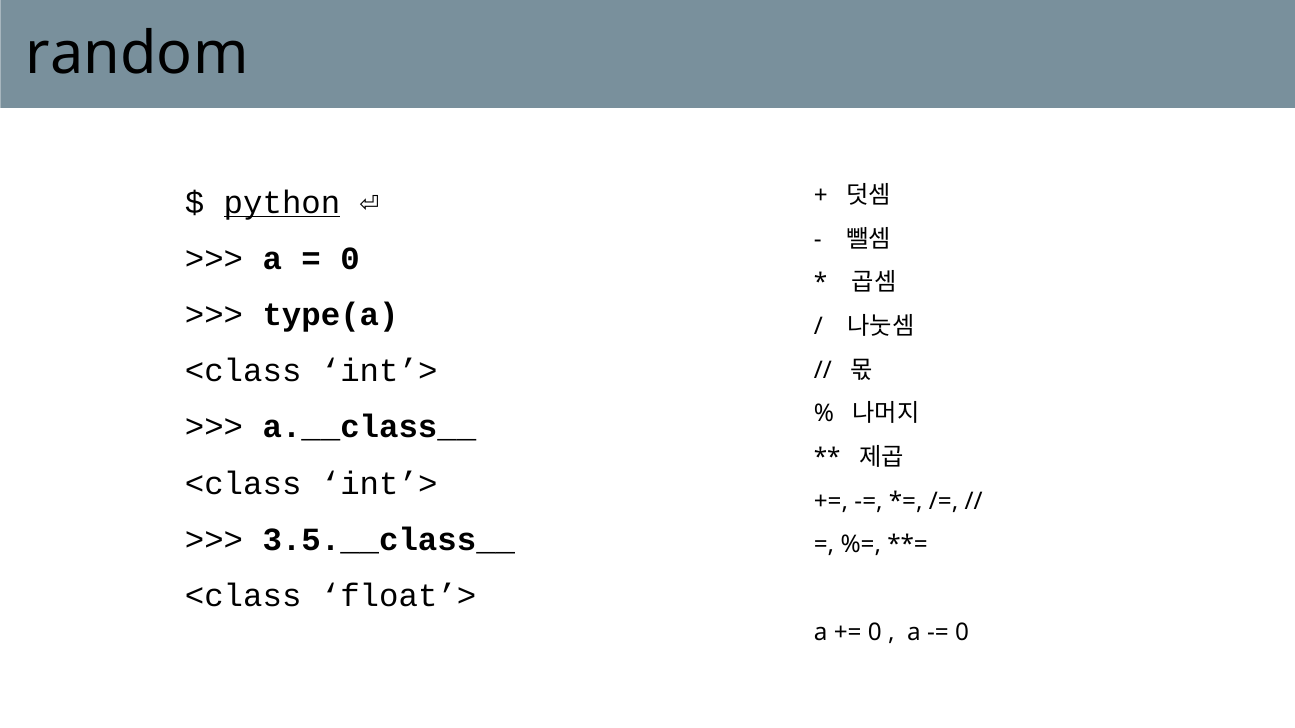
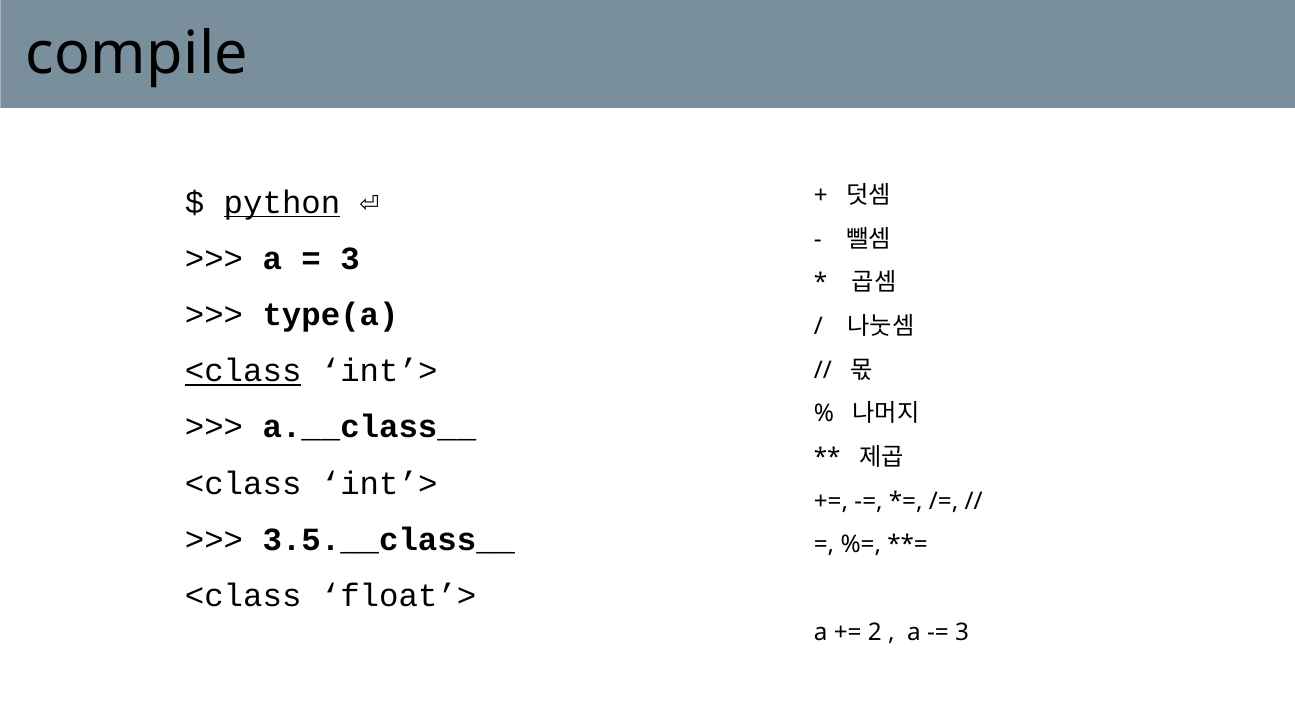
random: random -> compile (137, 54)
0: 0 -> 3 (350, 259)
<class underline: none -> present (243, 371)
0: 0 -> 2 (875, 633)
0: 0 -> 3 (962, 633)
